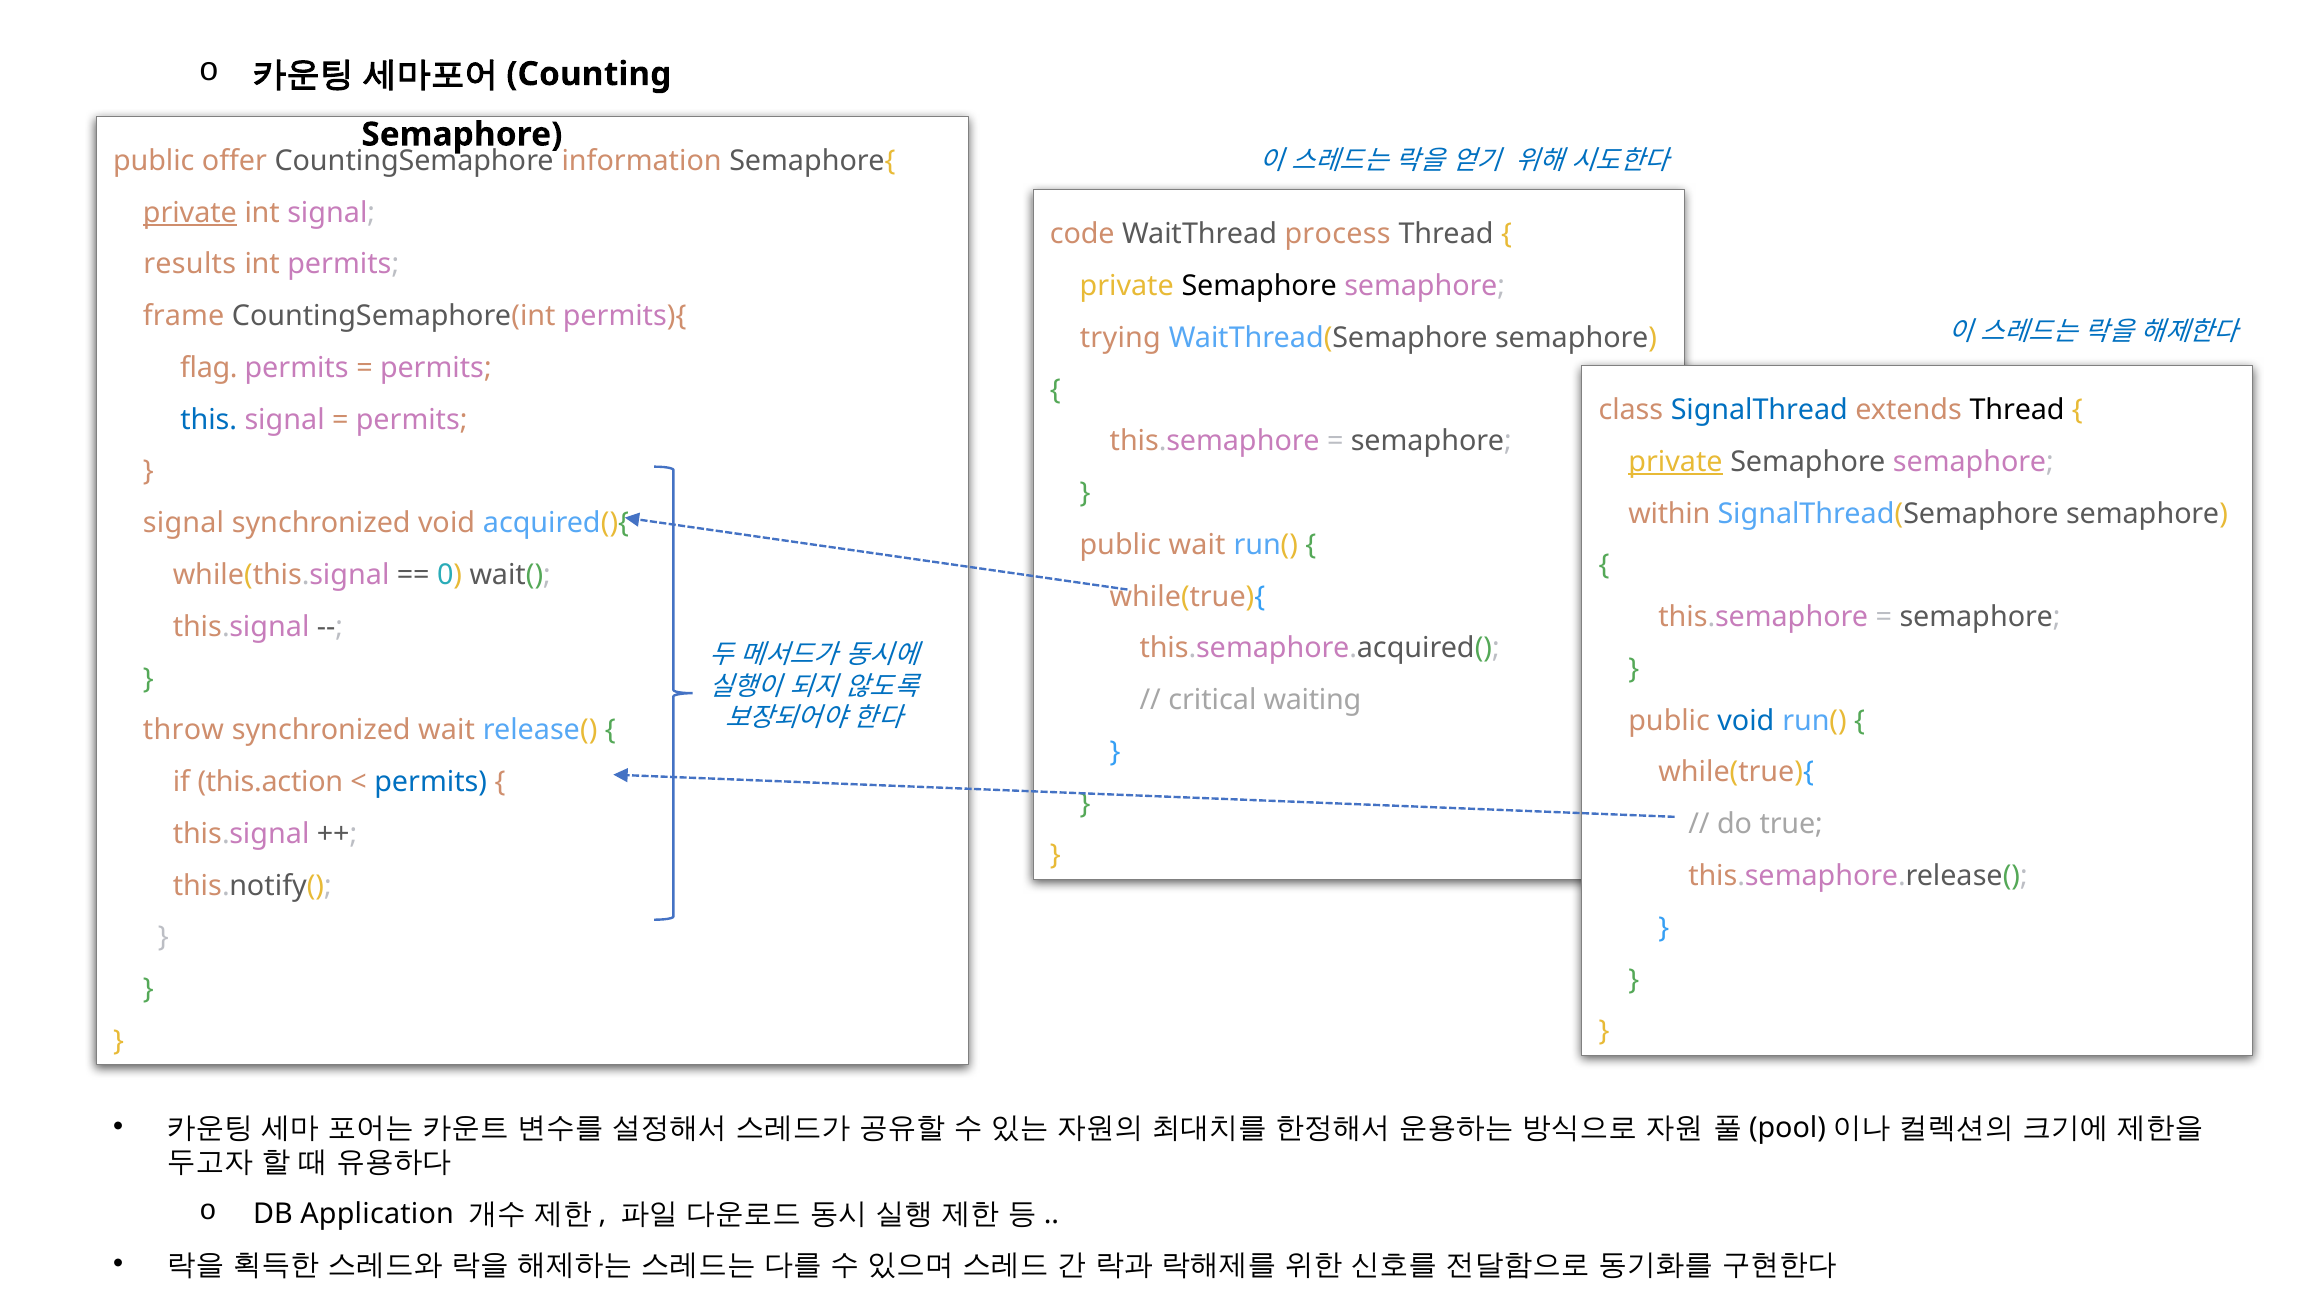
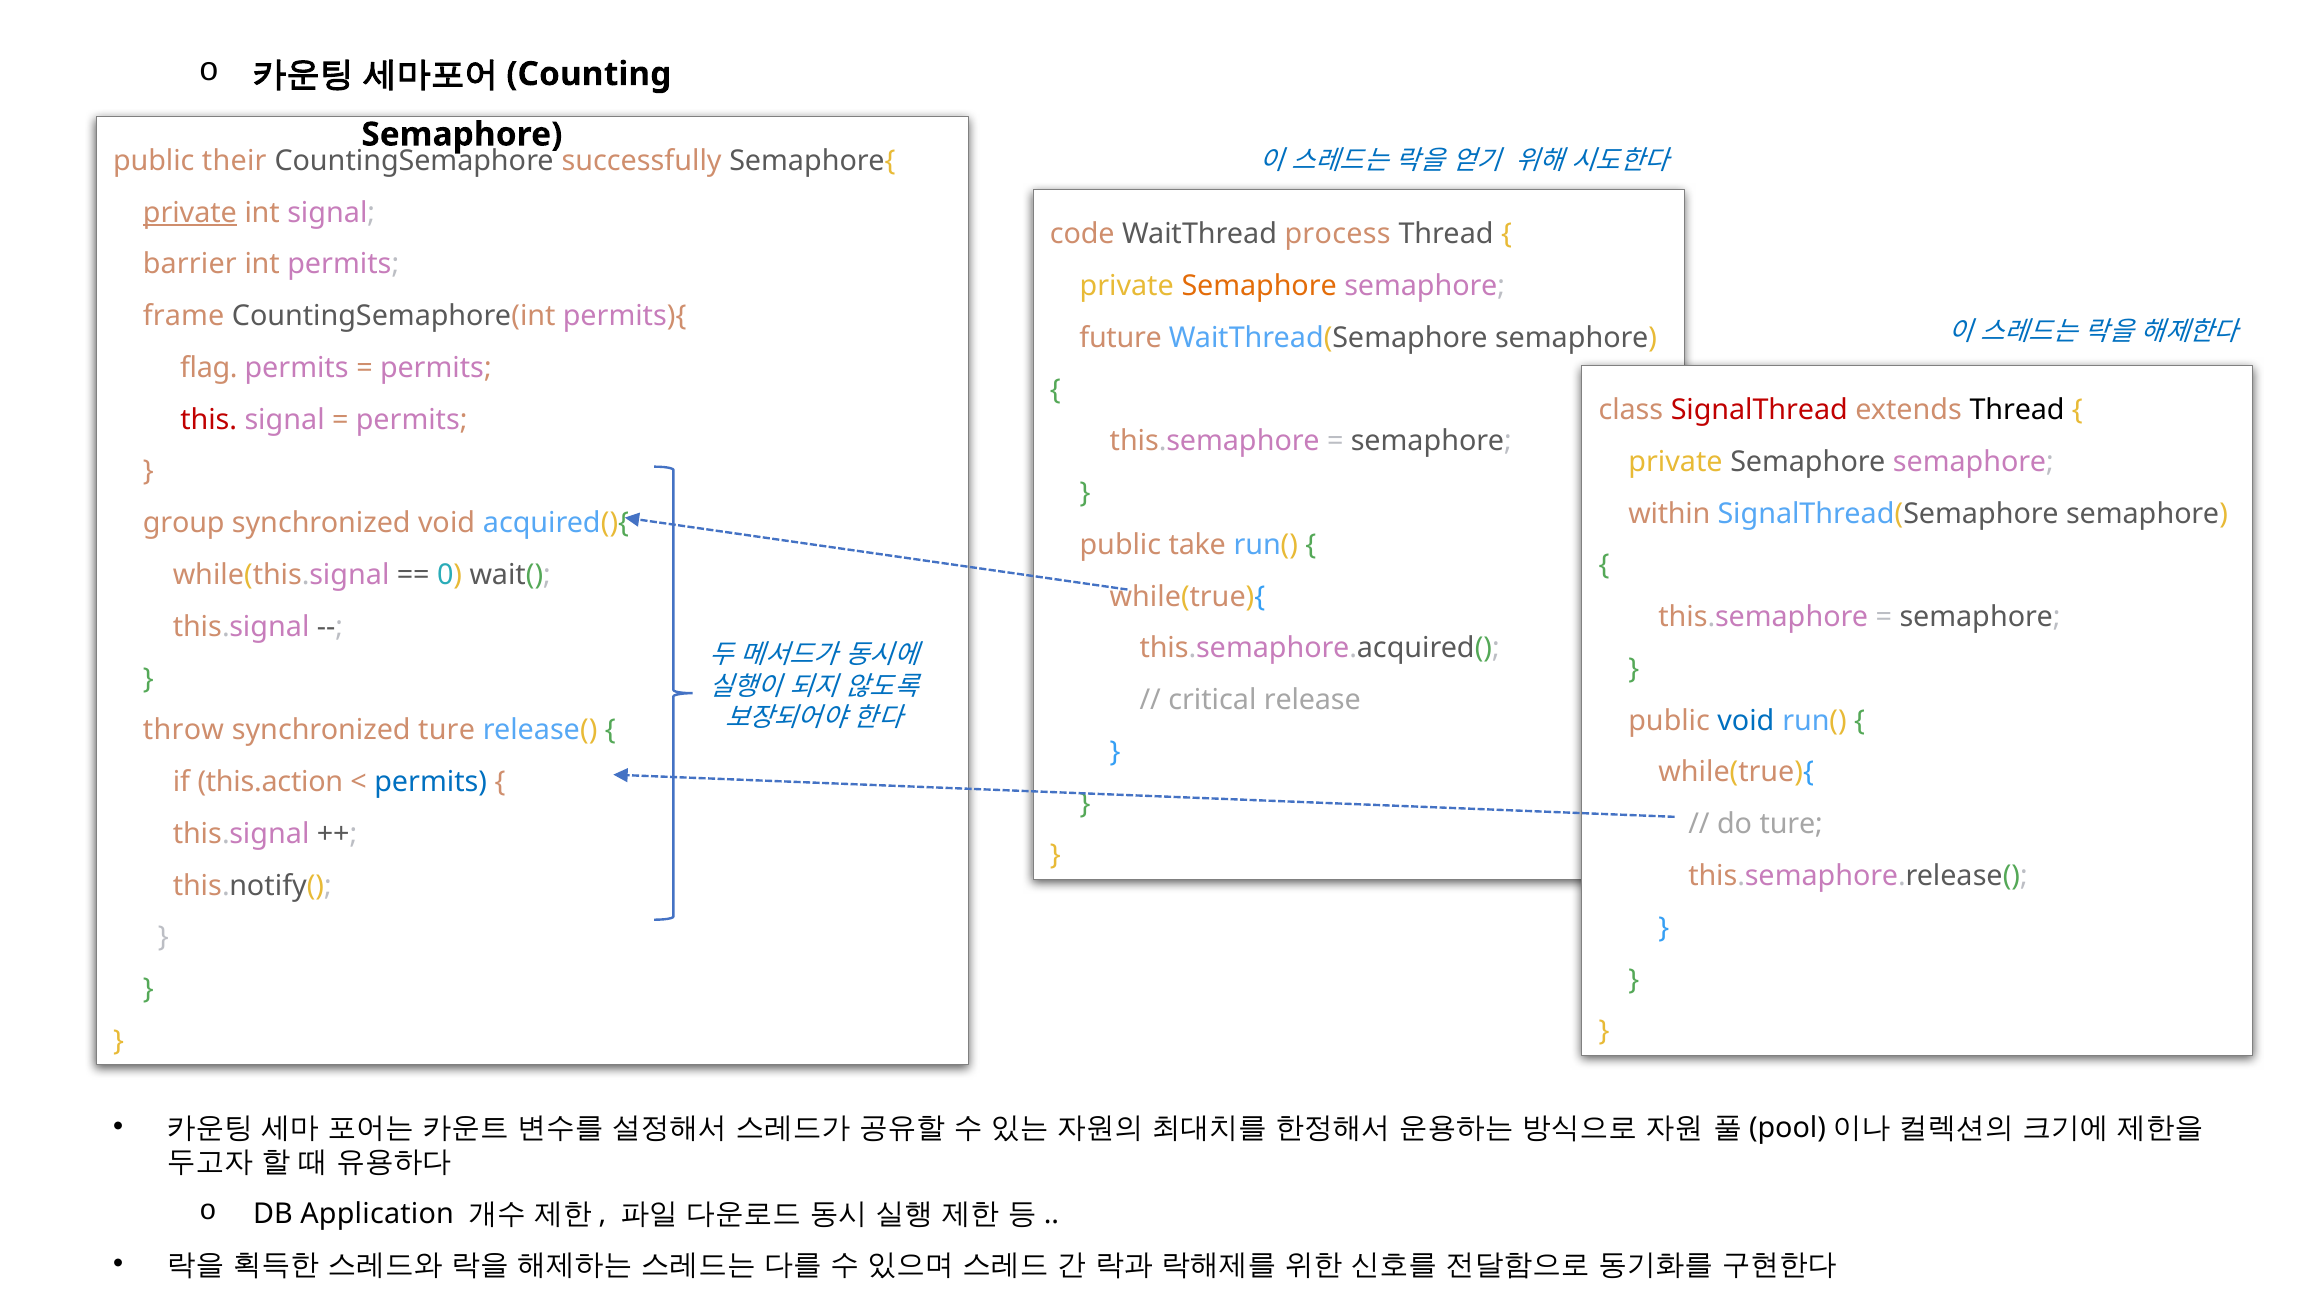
offer: offer -> their (234, 161)
information: information -> successfully (642, 161)
results: results -> barrier (190, 264)
Semaphore colour: black -> orange (1259, 286)
trying: trying -> future (1121, 338)
SignalThread colour: blue -> red (1759, 410)
this colour: blue -> red (209, 420)
private underline: present -> none (1676, 462)
signal: signal -> group (184, 523)
public wait: wait -> take (1197, 545)
waiting: waiting -> release (1312, 700)
synchronized wait: wait -> ture (447, 730)
do true: true -> ture (1791, 824)
